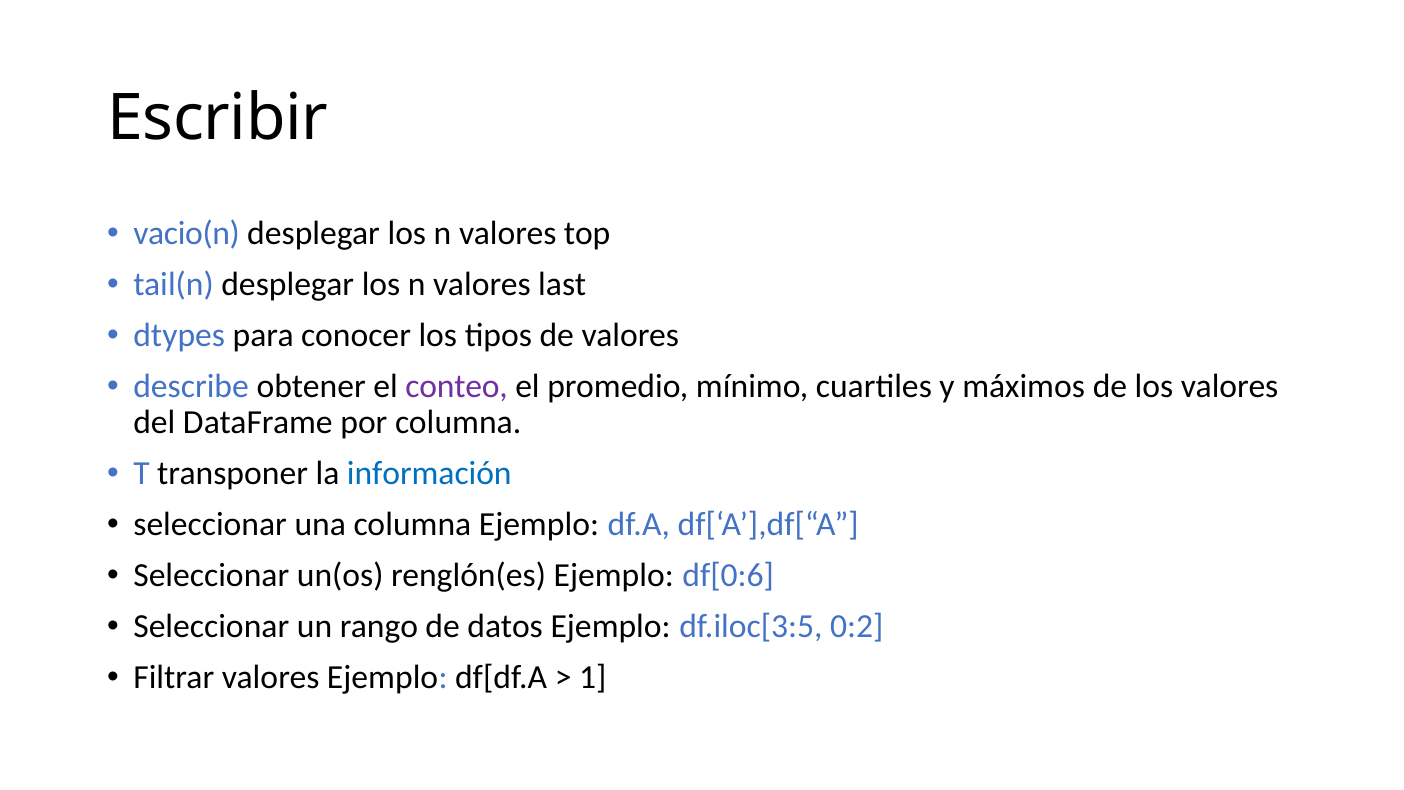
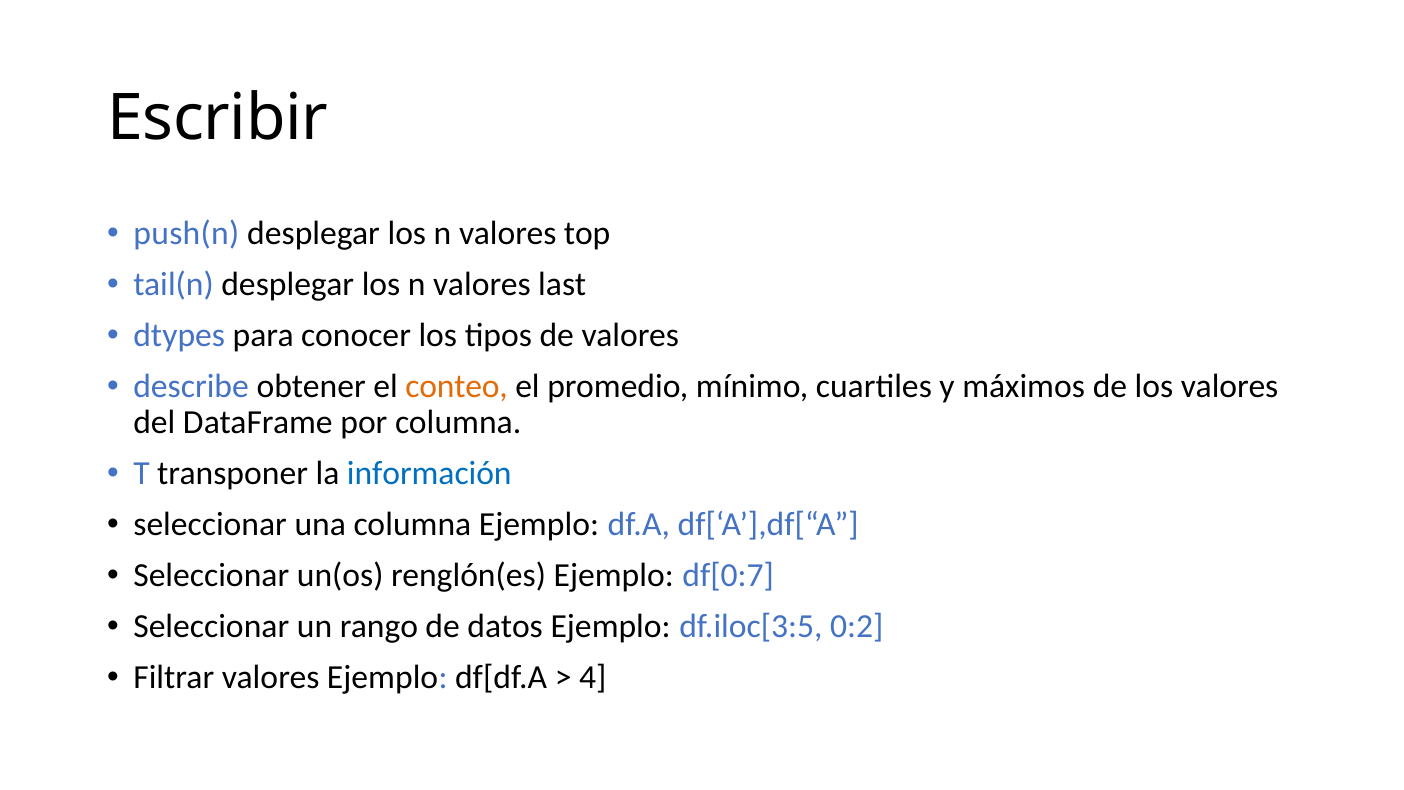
vacio(n: vacio(n -> push(n (186, 233)
conteo colour: purple -> orange (457, 386)
df[0:6: df[0:6 -> df[0:7 (728, 575)
1: 1 -> 4 (593, 677)
